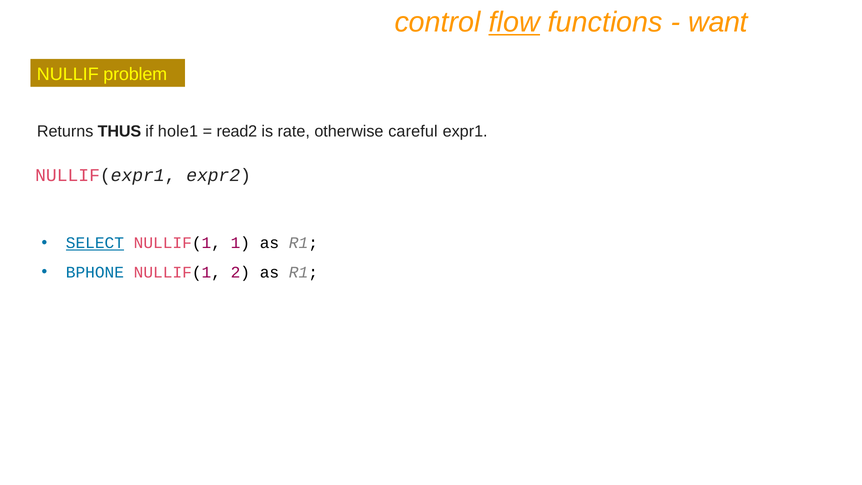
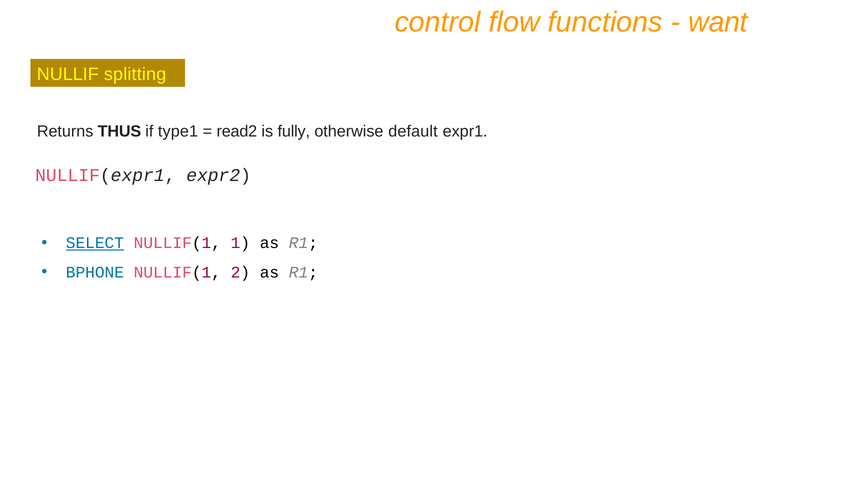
flow underline: present -> none (514, 22)
problem: problem -> splitting (135, 74)
hole1: hole1 -> type1 (178, 131)
rate: rate -> fully (294, 131)
careful: careful -> default (413, 131)
